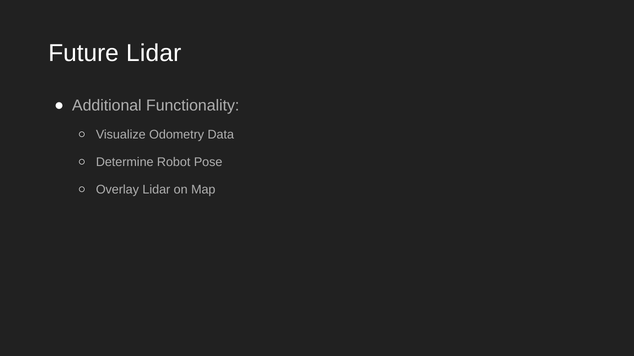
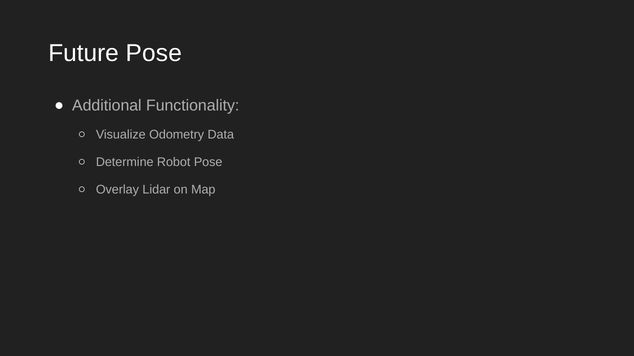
Future Lidar: Lidar -> Pose (154, 53)
